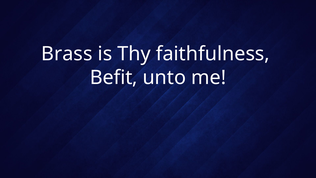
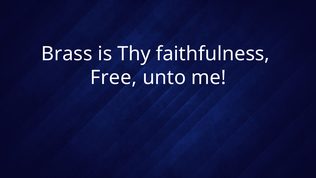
Befit: Befit -> Free (114, 77)
